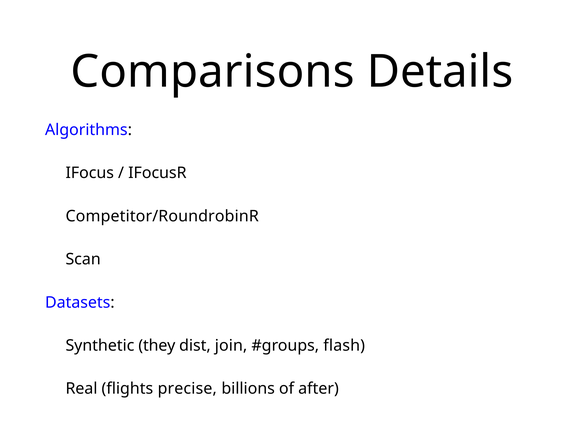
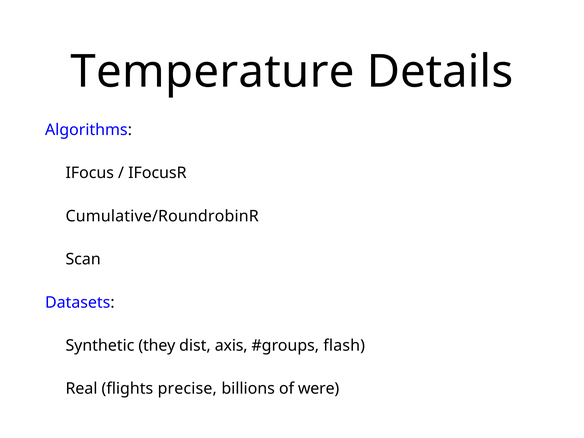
Comparisons: Comparisons -> Temperature (213, 72)
Competitor/RoundrobinR: Competitor/RoundrobinR -> Cumulative/RoundrobinR (162, 216)
join: join -> axis (231, 346)
after: after -> were (319, 389)
